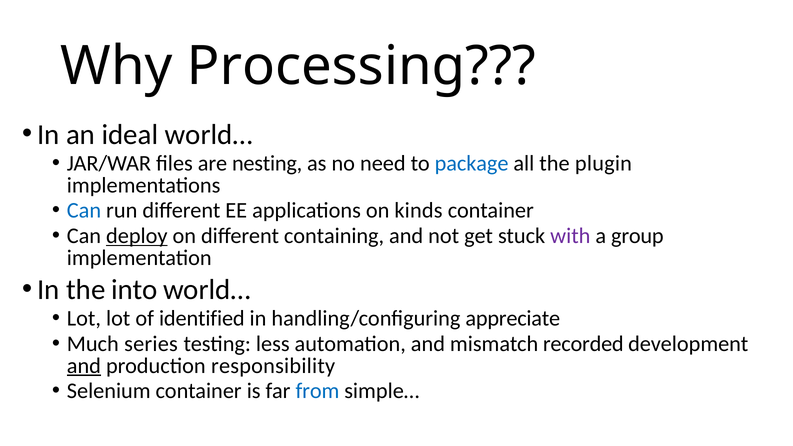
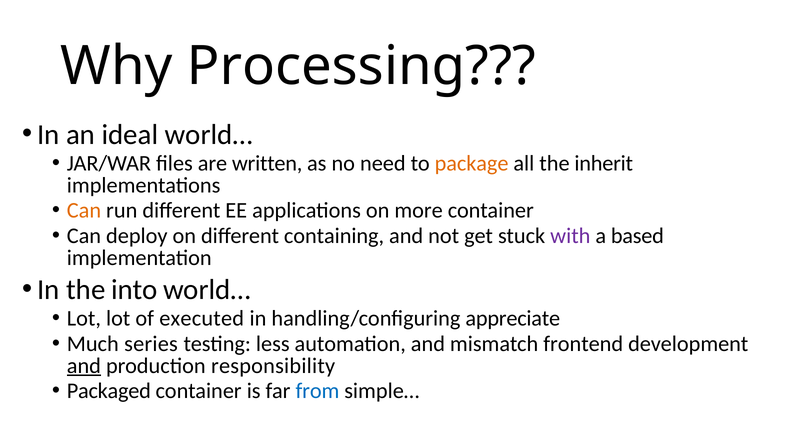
nesting: nesting -> written (267, 163)
package colour: blue -> orange (472, 163)
plugin: plugin -> inherit (604, 163)
Can colour: blue -> orange (84, 211)
kinds: kinds -> more (419, 211)
deploy underline: present -> none (137, 236)
group: group -> based (637, 236)
identified: identified -> executed (202, 319)
recorded: recorded -> frontend (583, 344)
Selenium: Selenium -> Packaged (109, 391)
